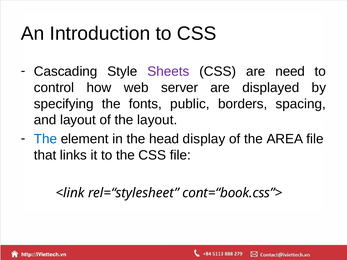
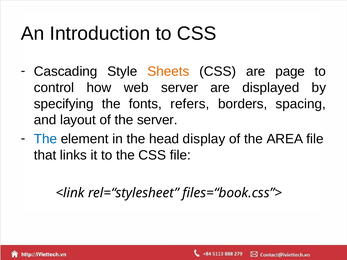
Sheets colour: purple -> orange (168, 72)
need: need -> page (290, 72)
public: public -> refers (190, 104)
the layout: layout -> server (157, 120)
cont=“book.css”>: cont=“book.css”> -> files=“book.css”> (232, 193)
